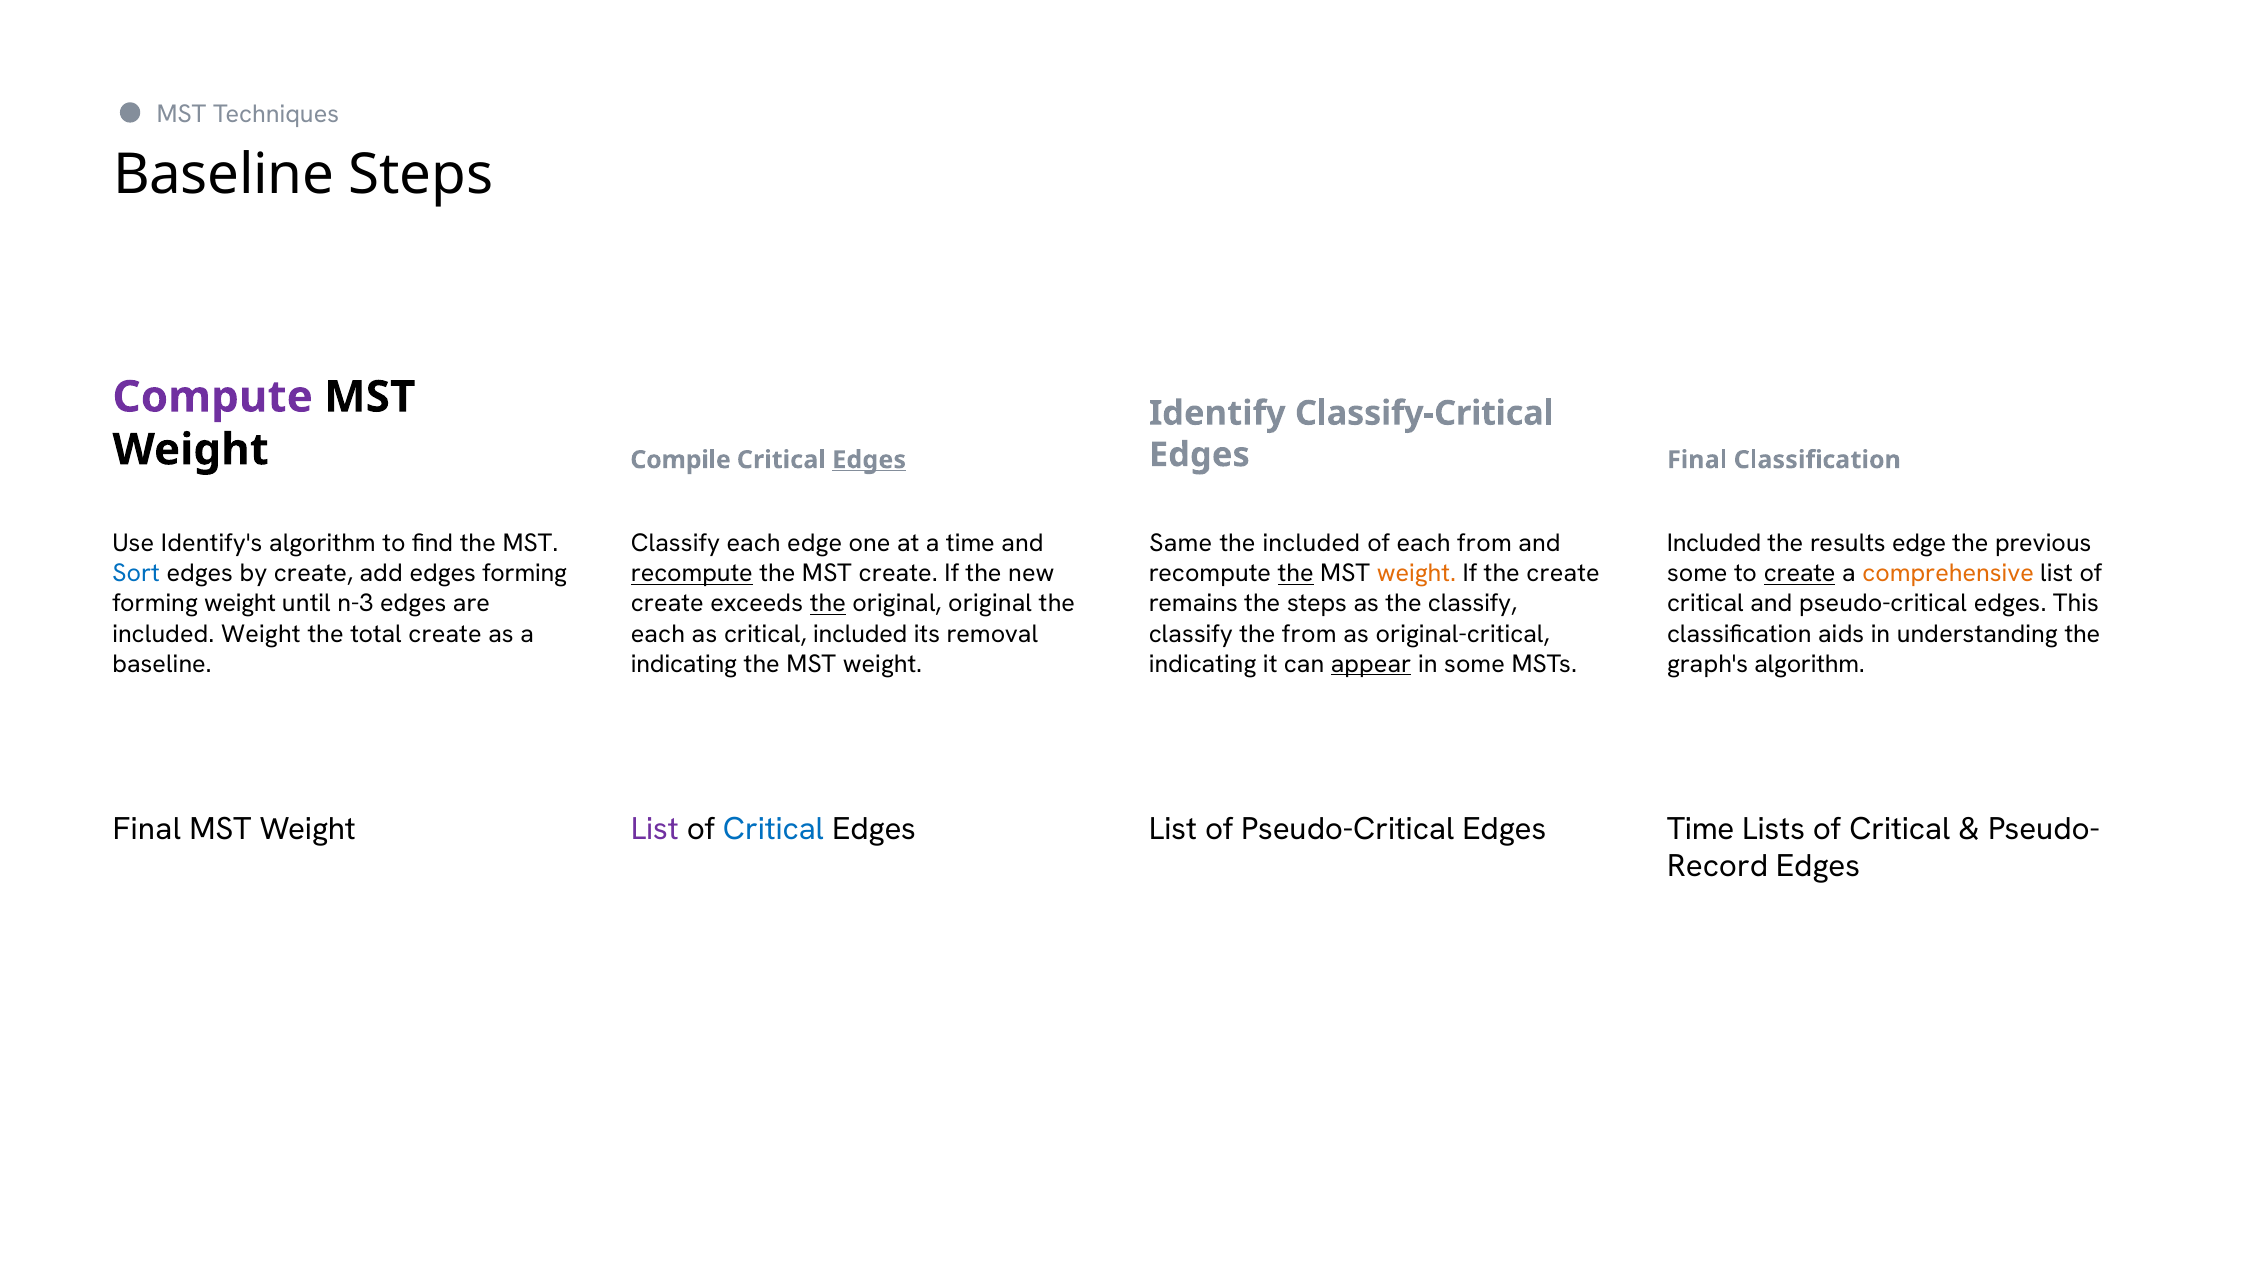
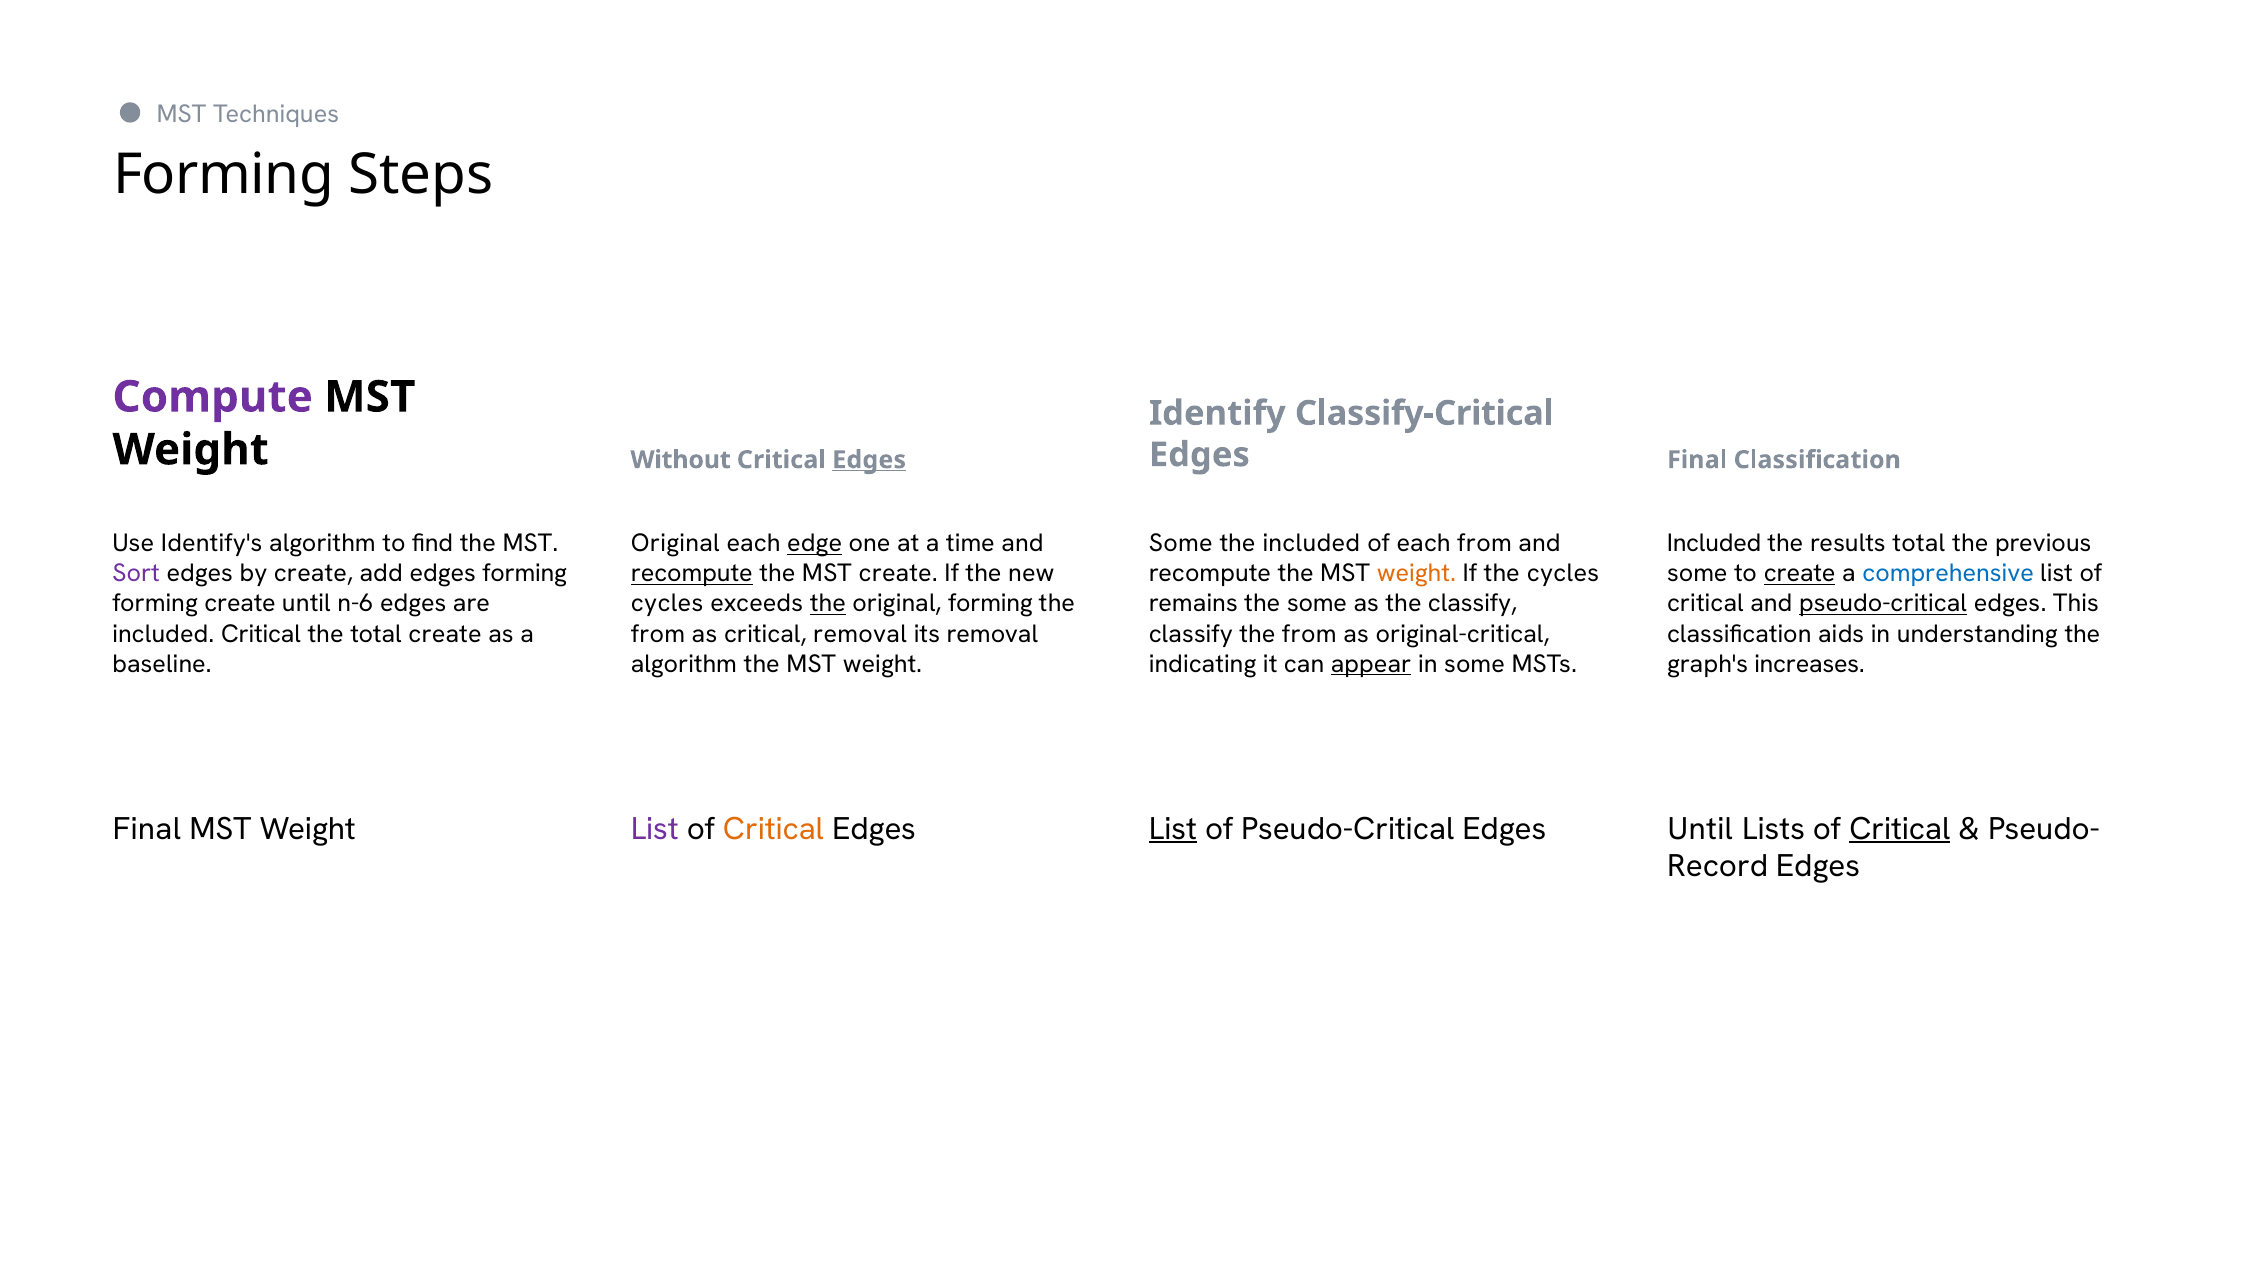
Baseline: Baseline -> Forming (224, 175)
Compile: Compile -> Without (681, 460)
Classify: Classify -> Original (675, 543)
edge underline: none -> present (815, 543)
Same: Same -> Some (1181, 543)
results edge: edge -> total (1919, 543)
Sort colour: blue -> purple (136, 573)
the underline: present -> none (1296, 573)
the create: create -> cycles (1563, 573)
comprehensive colour: orange -> blue (1948, 573)
forming weight: weight -> create (240, 603)
n-3: n-3 -> n-6 (355, 603)
create: create -> cycles (667, 603)
original original: original -> forming (990, 603)
the steps: steps -> some (1317, 603)
pseudo-critical underline: none -> present (1883, 603)
included Weight: Weight -> Critical (261, 633)
each: each -> from (658, 633)
critical included: included -> removal (860, 633)
indicating: indicating -> algorithm (684, 663)
graph's algorithm: algorithm -> increases (1810, 663)
Critical colour: blue -> orange (774, 828)
List underline: none -> present (1173, 828)
Edges Time: Time -> Until (1700, 828)
Critical underline: none -> present (1900, 828)
